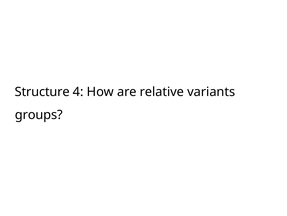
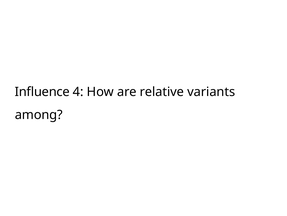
Structure: Structure -> Influence (42, 92)
groups: groups -> among (39, 114)
